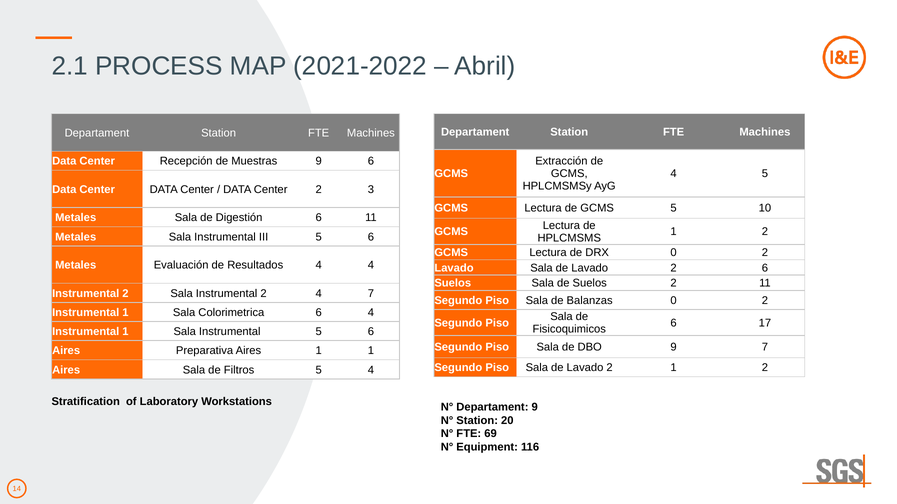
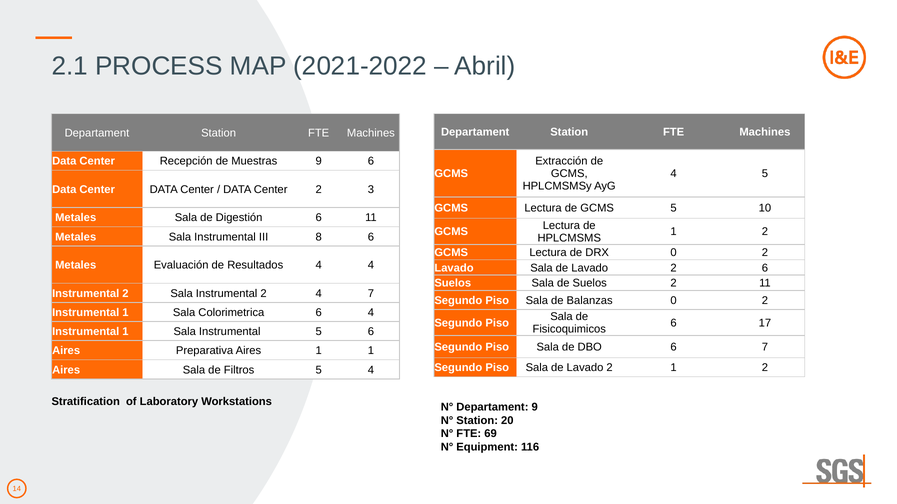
III 5: 5 -> 8 (319, 237)
DBO 9: 9 -> 6 (674, 347)
